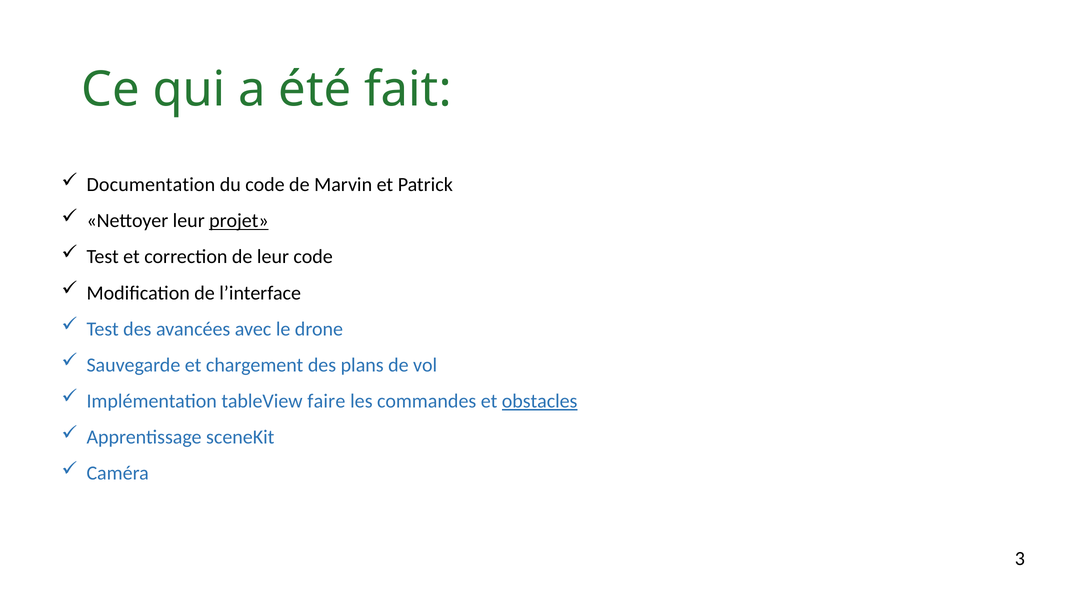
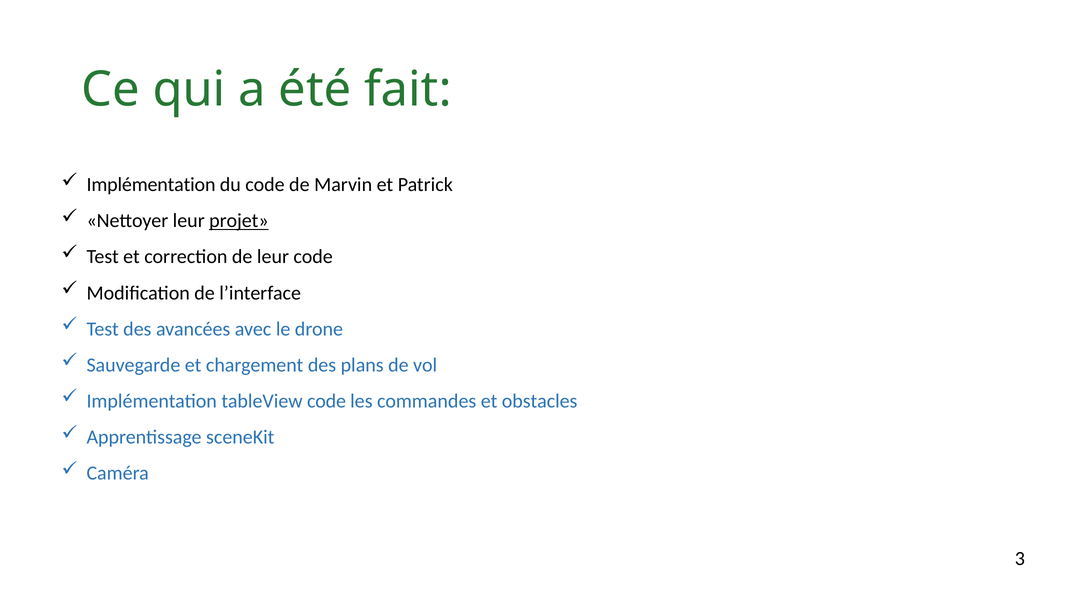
Documentation: Documentation -> Implémentation (151, 185)
tableView faire: faire -> code (327, 401)
obstacles underline: present -> none (540, 401)
